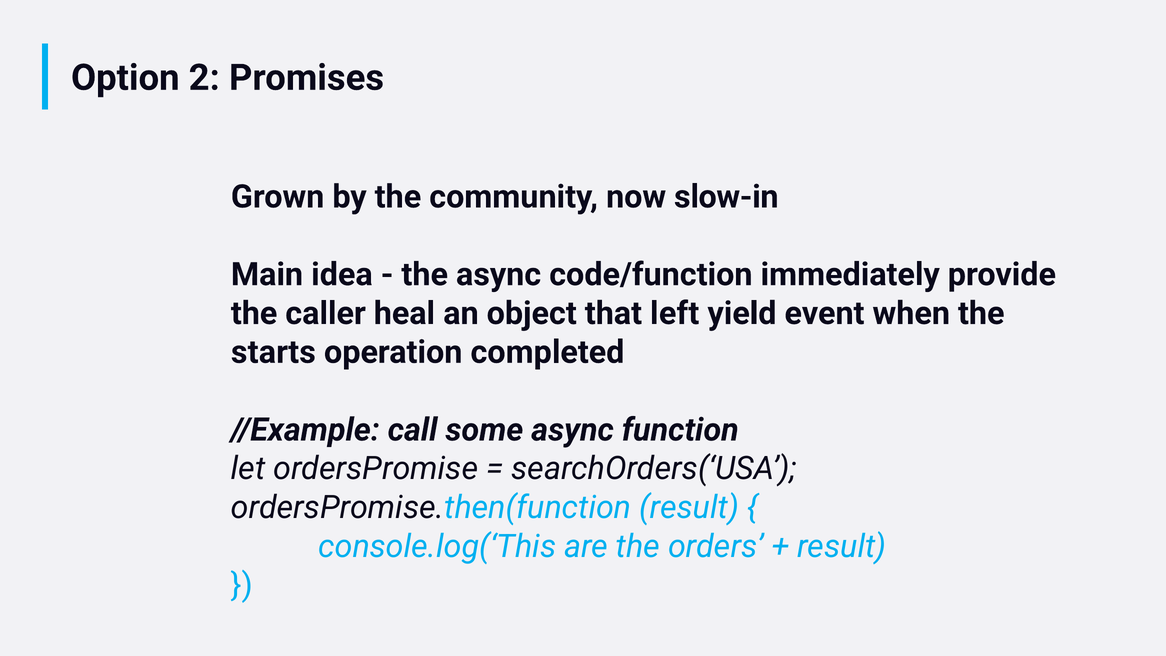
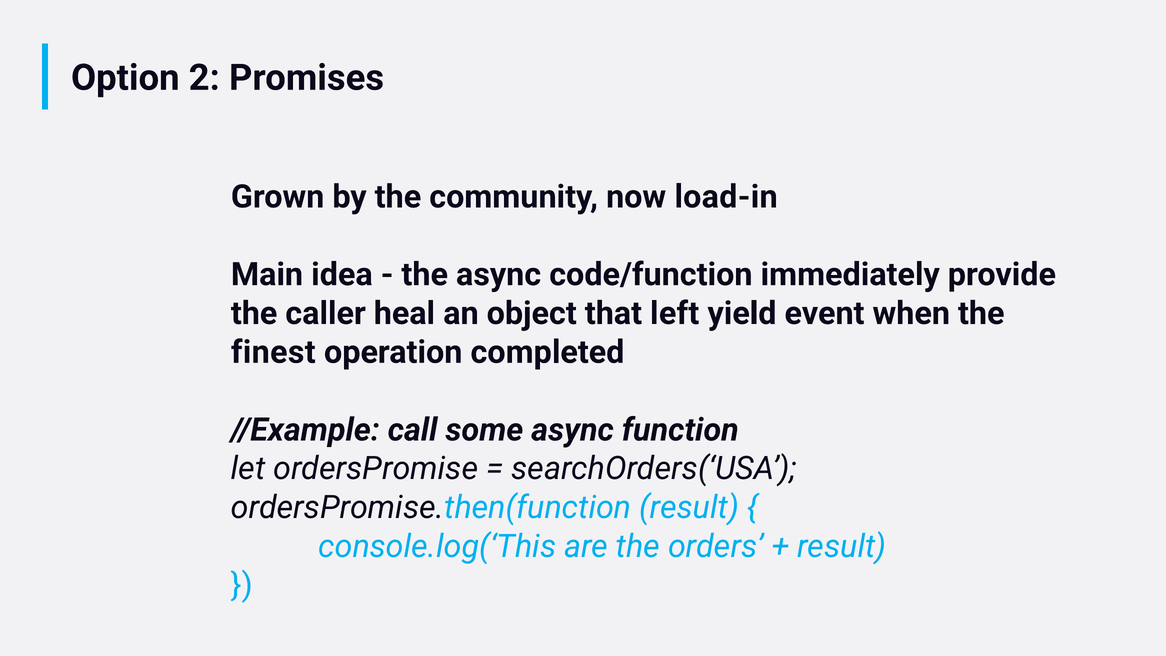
slow-in: slow-in -> load-in (726, 197)
starts: starts -> finest (273, 352)
